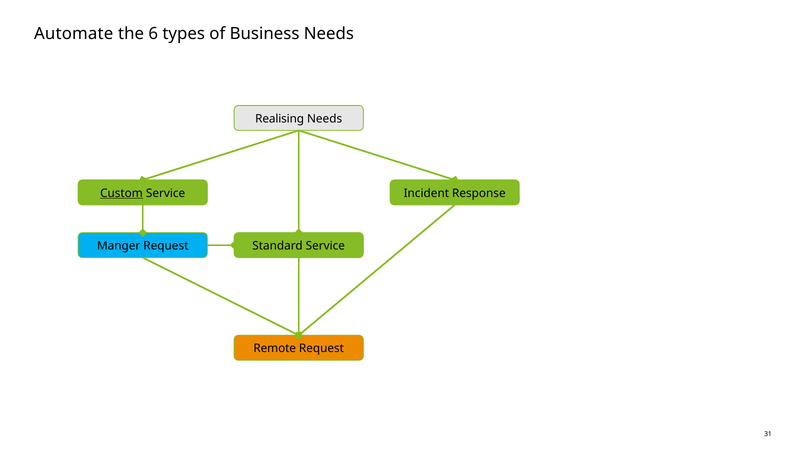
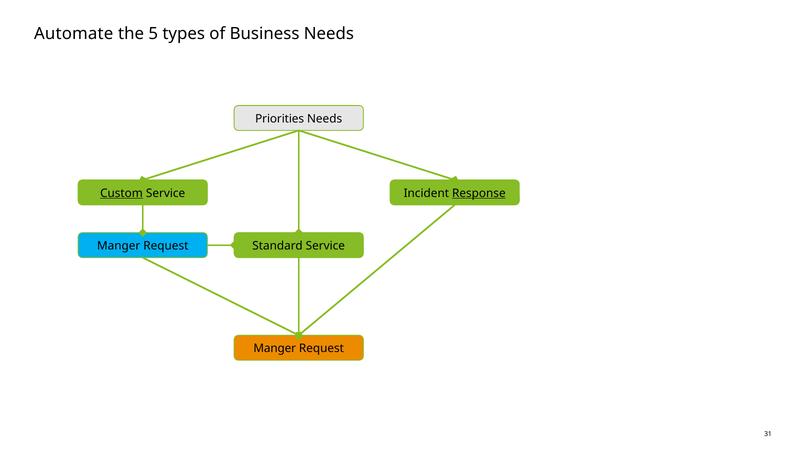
6: 6 -> 5 (153, 34)
Realising: Realising -> Priorities (280, 119)
Response underline: none -> present (479, 193)
Remote: Remote -> Manger (275, 349)
